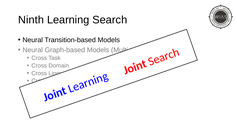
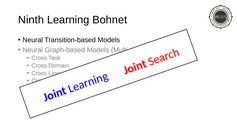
Search: Search -> Bohnet (110, 20)
